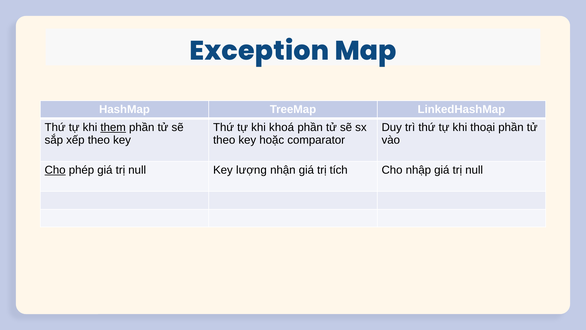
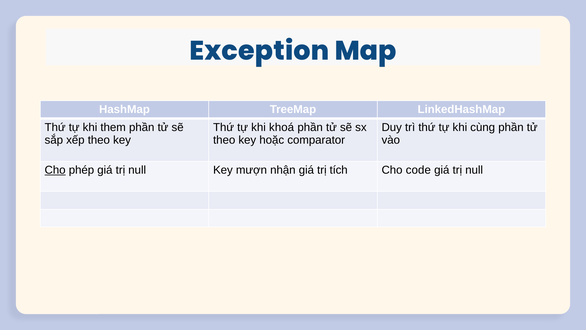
them underline: present -> none (113, 127)
thoại: thoại -> cùng (483, 127)
lượng: lượng -> mượn (251, 170)
nhập: nhập -> code (418, 170)
